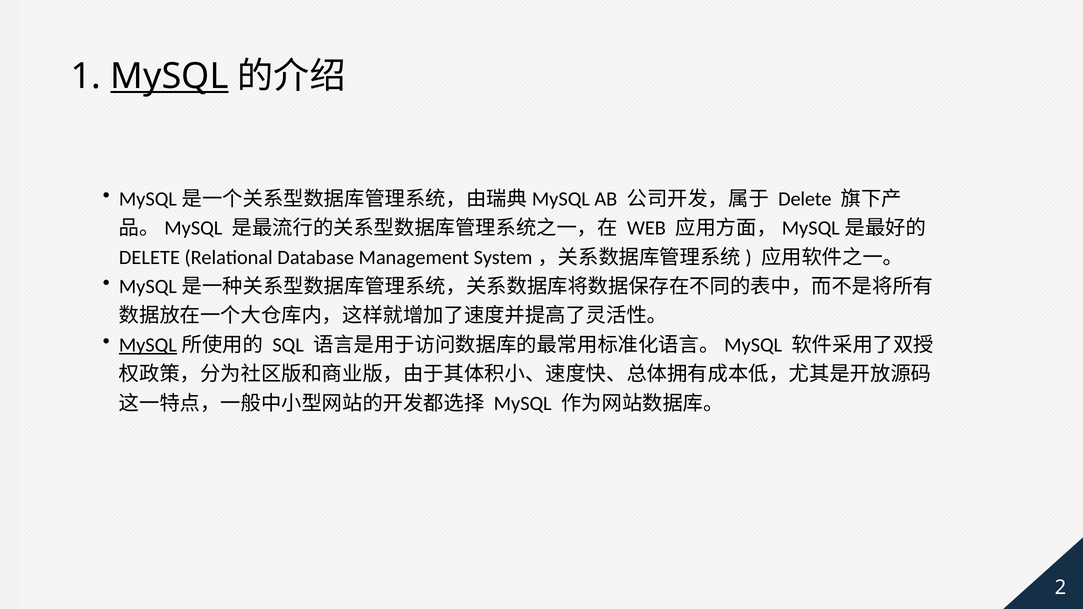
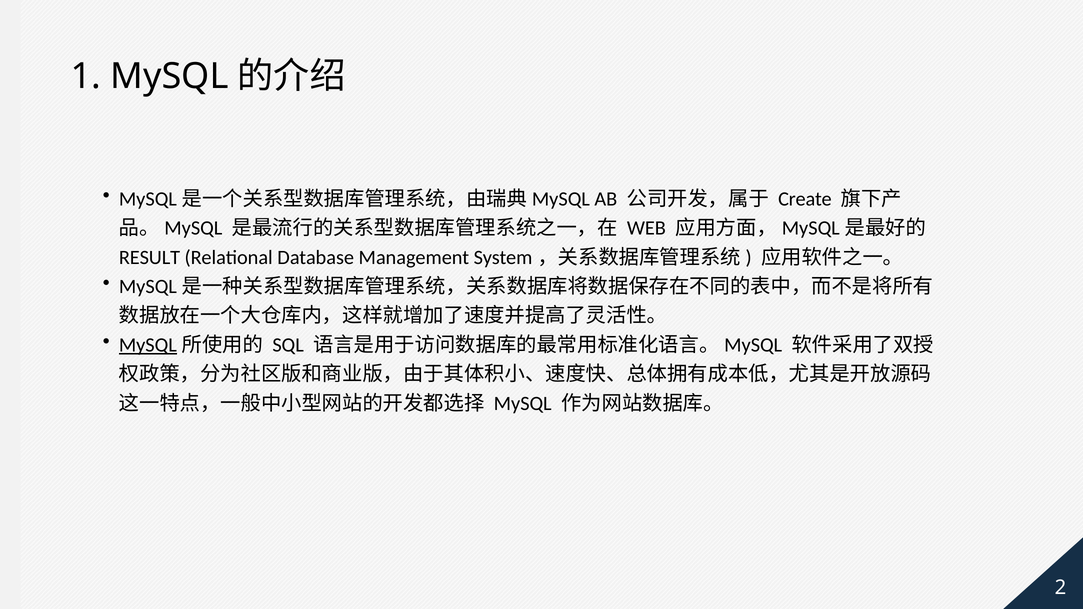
MySQL underline: present -> none (169, 76)
Delete: Delete -> Create (805, 199)
DELETE: DELETE -> RESULT (150, 257)
